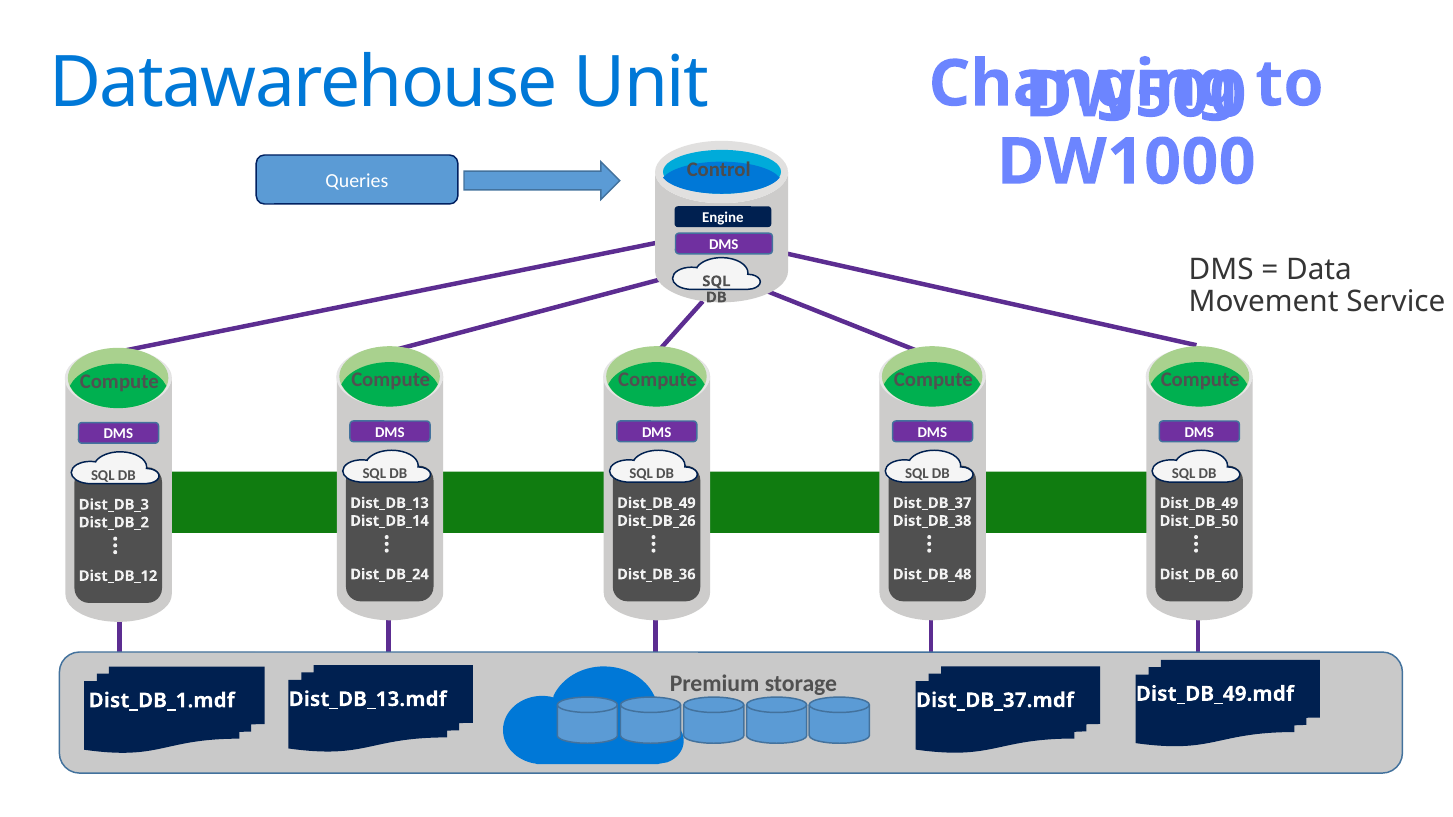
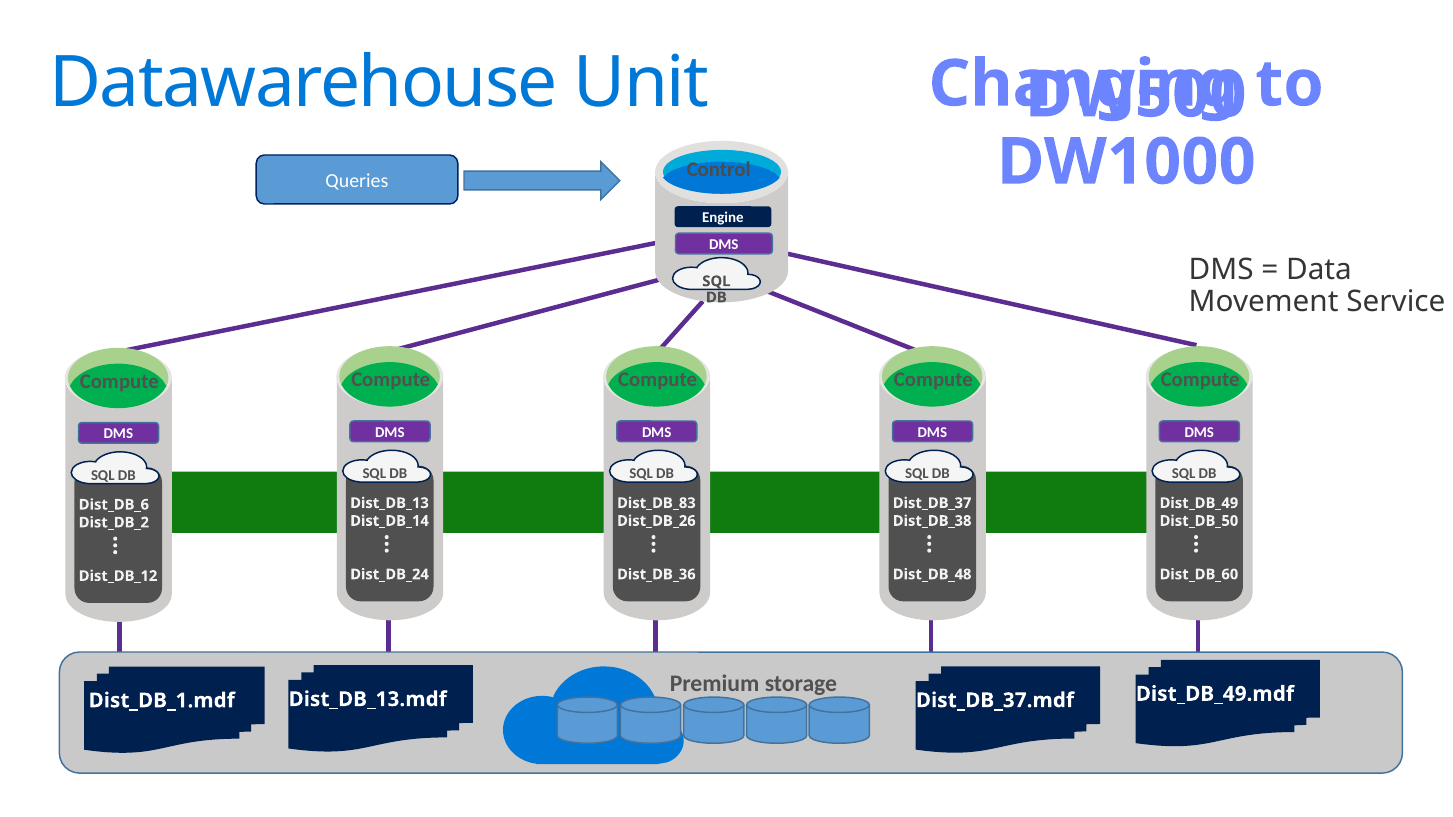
Dist_DB_49: Dist_DB_49 -> Dist_DB_83 (656, 503)
Dist_DB_3: Dist_DB_3 -> Dist_DB_6 (114, 505)
